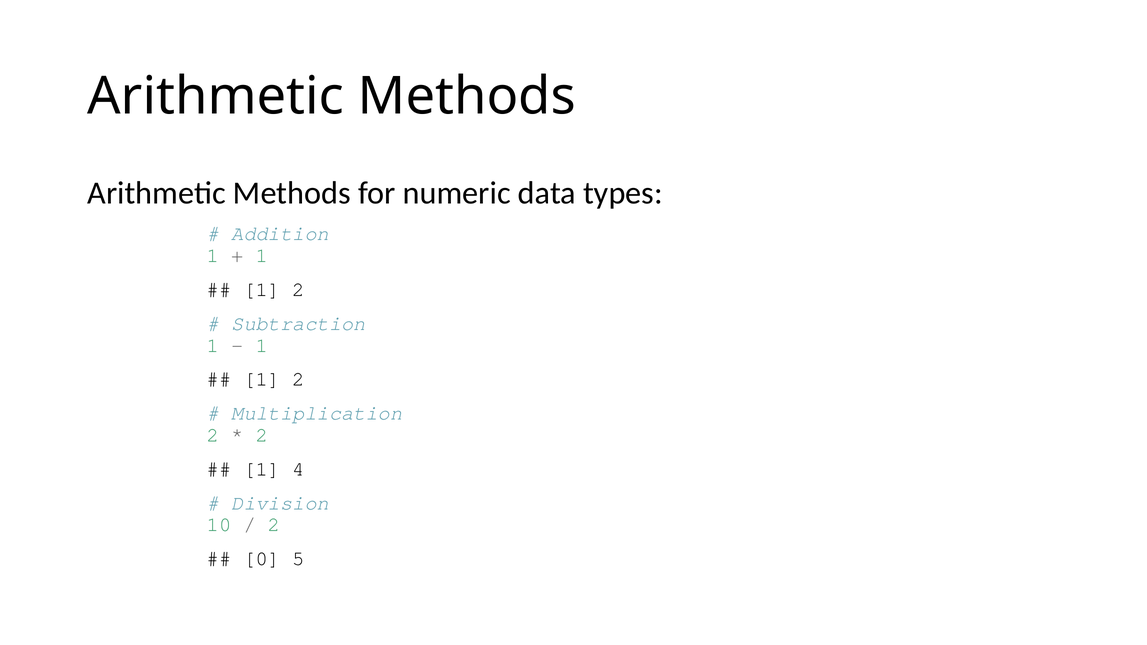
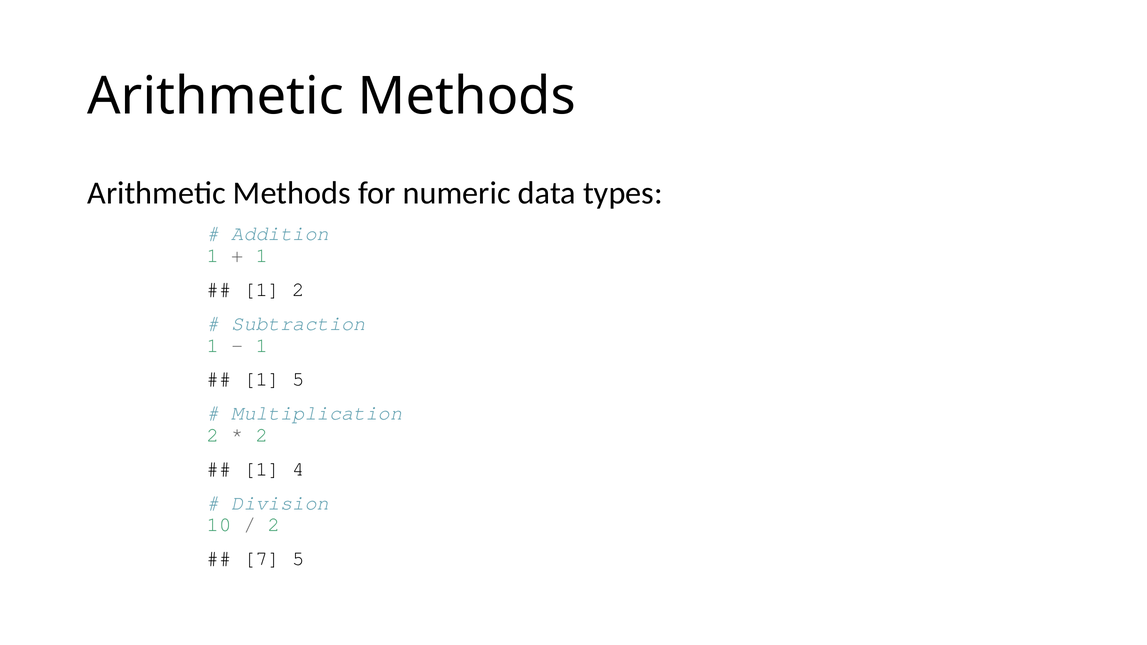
2: 2 -> 5 (298, 379)
0: 0 -> 7 (262, 559)
